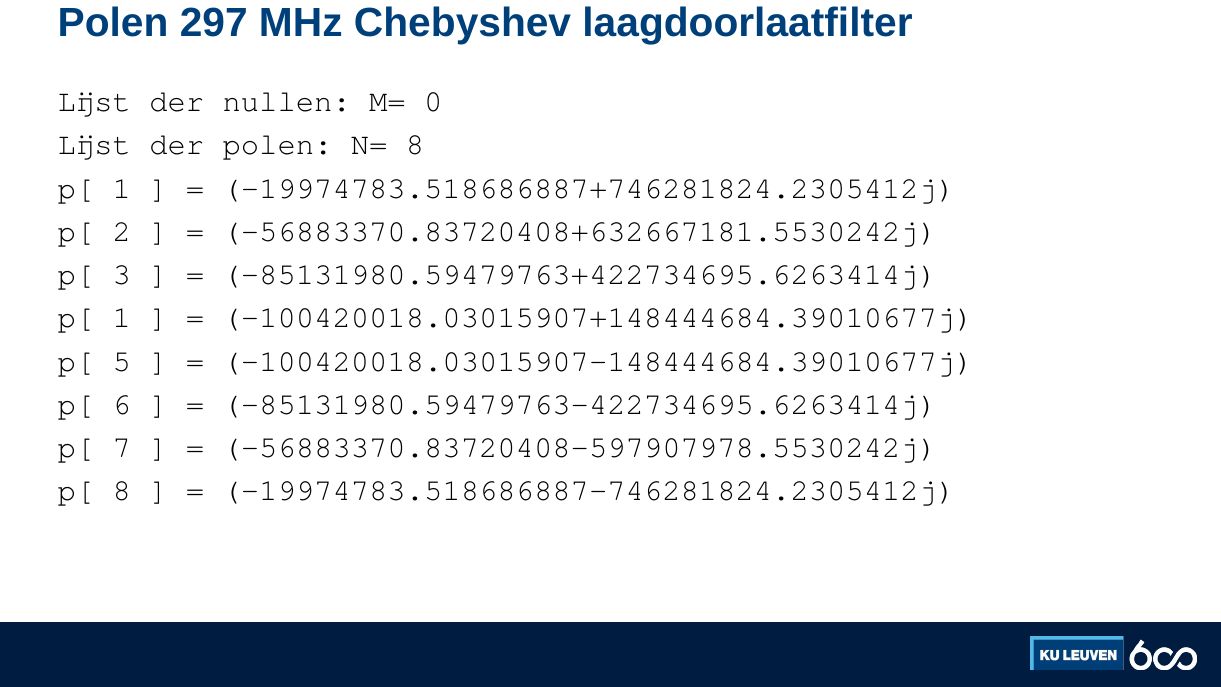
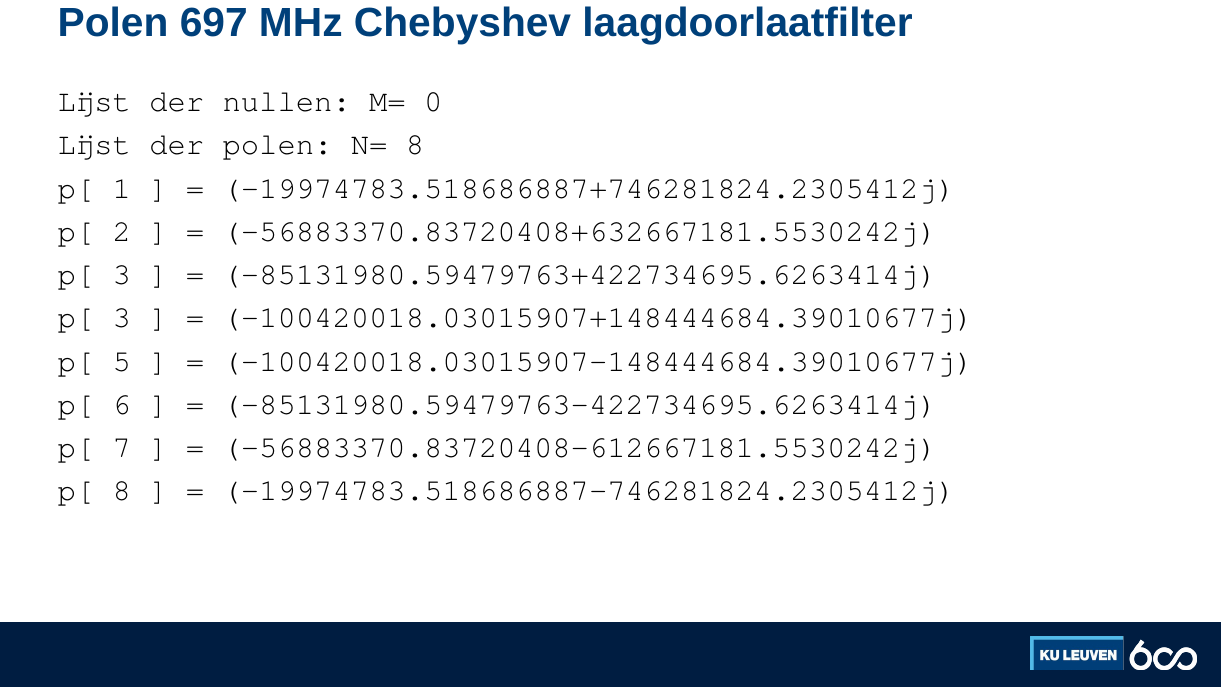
297: 297 -> 697 (214, 23)
1: 1 -> 3 (122, 318)
-56883370.83720408-597907978.5530242j: -56883370.83720408-597907978.5530242j -> -56883370.83720408-612667181.5530242j (580, 447)
